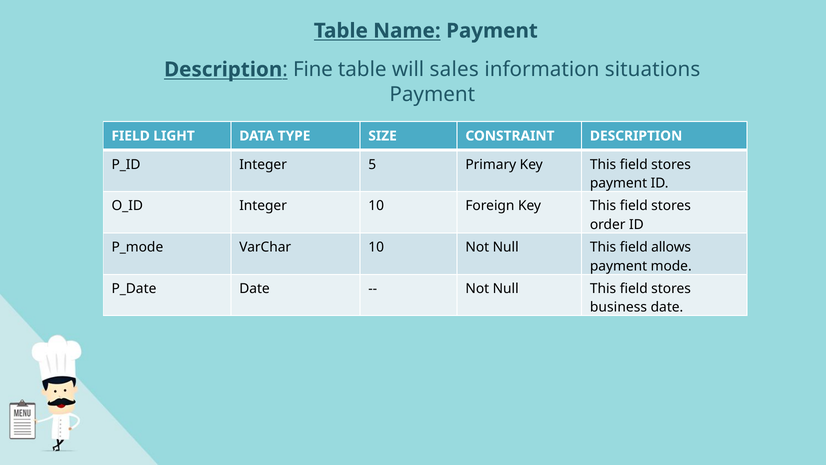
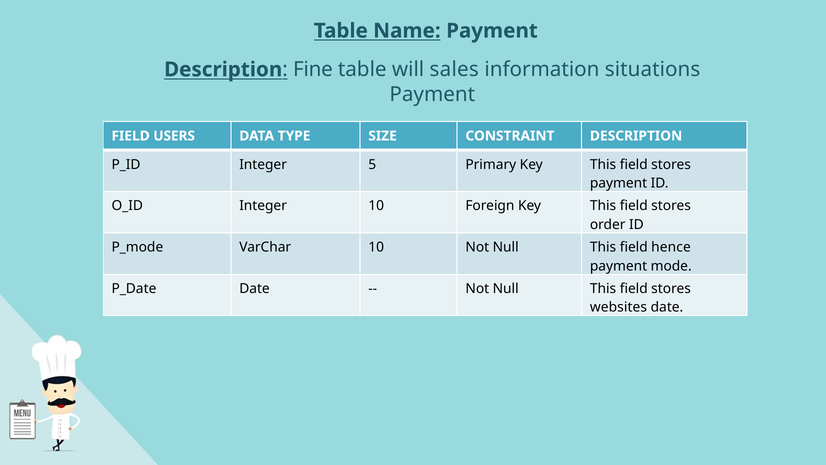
LIGHT: LIGHT -> USERS (174, 136)
allows: allows -> hence (671, 247)
business: business -> websites (619, 307)
